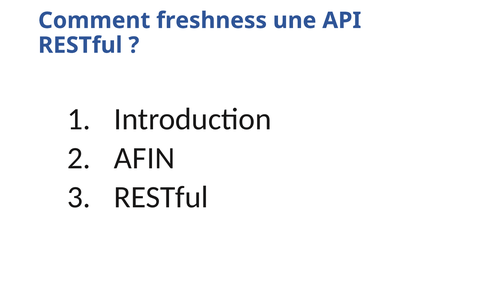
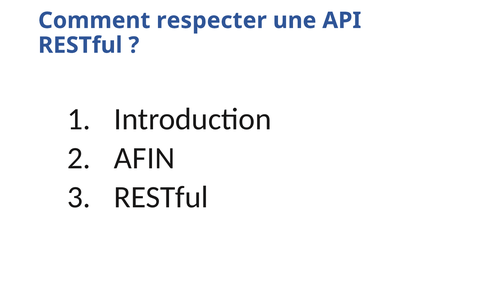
freshness: freshness -> respecter (212, 21)
